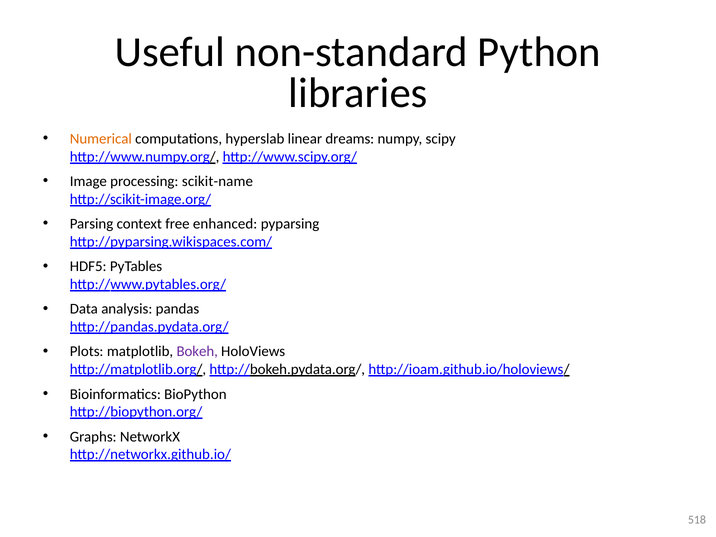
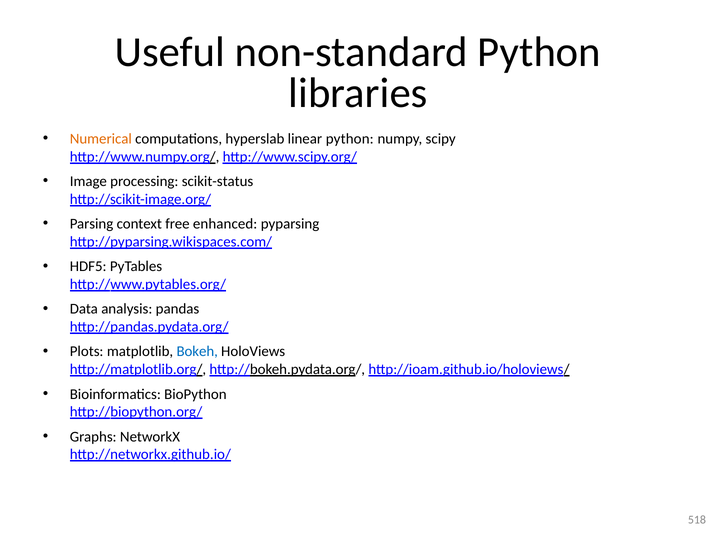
linear dreams: dreams -> python (350, 139)
scikit-name: scikit-name -> scikit-status (218, 181)
Bokeh colour: purple -> blue (197, 352)
